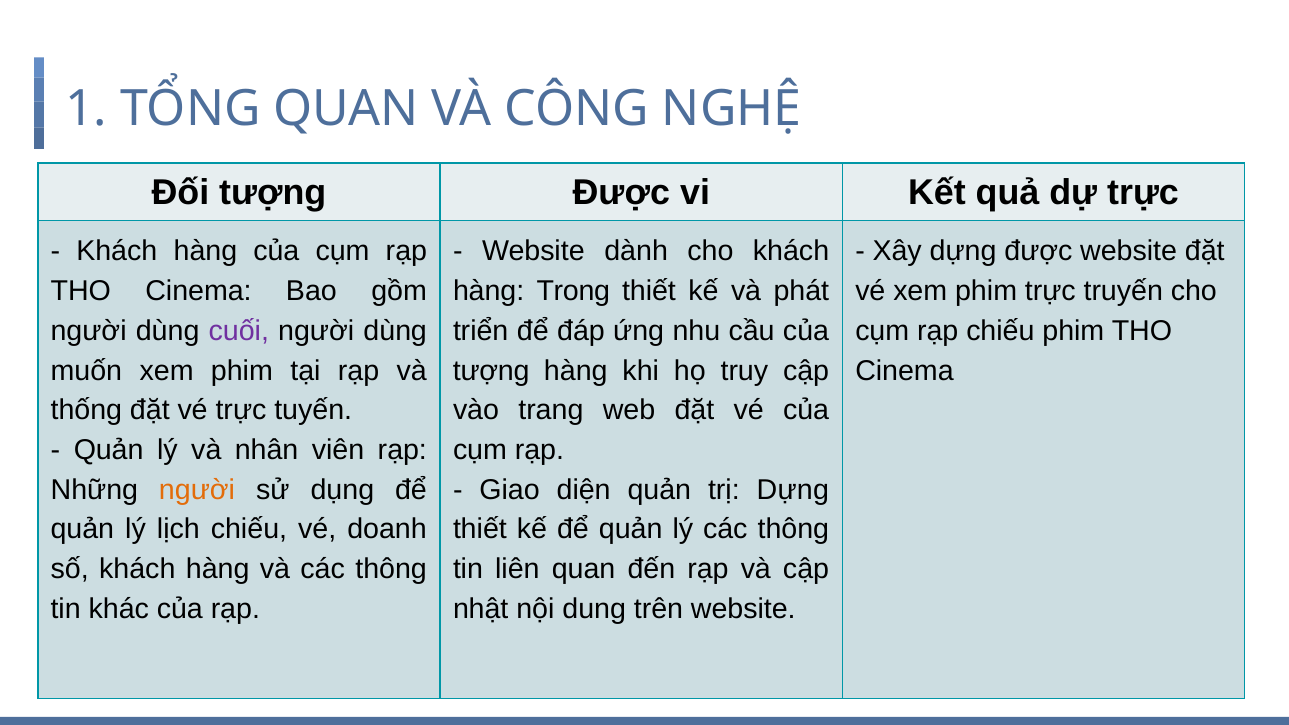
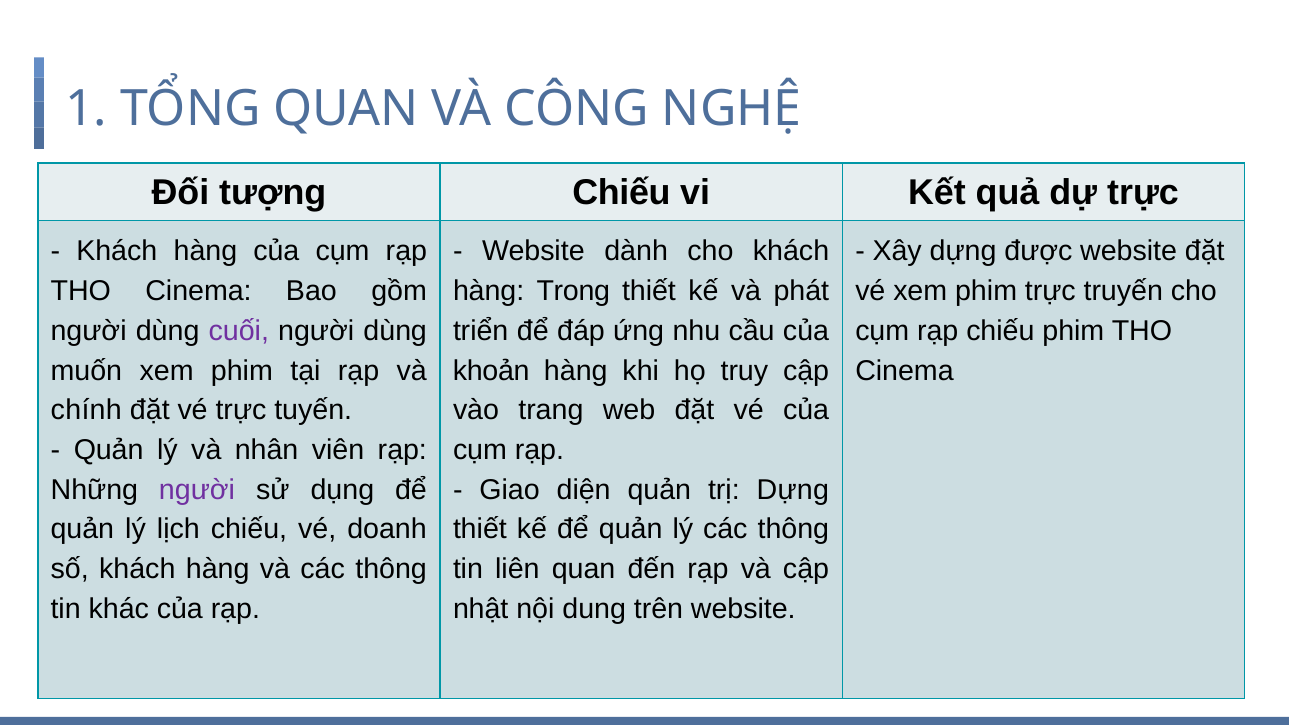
tượng Được: Được -> Chiếu (621, 193)
tượng: tượng -> khoản (491, 371)
thống: thống -> chính (86, 410)
người colour: orange -> purple (197, 490)
